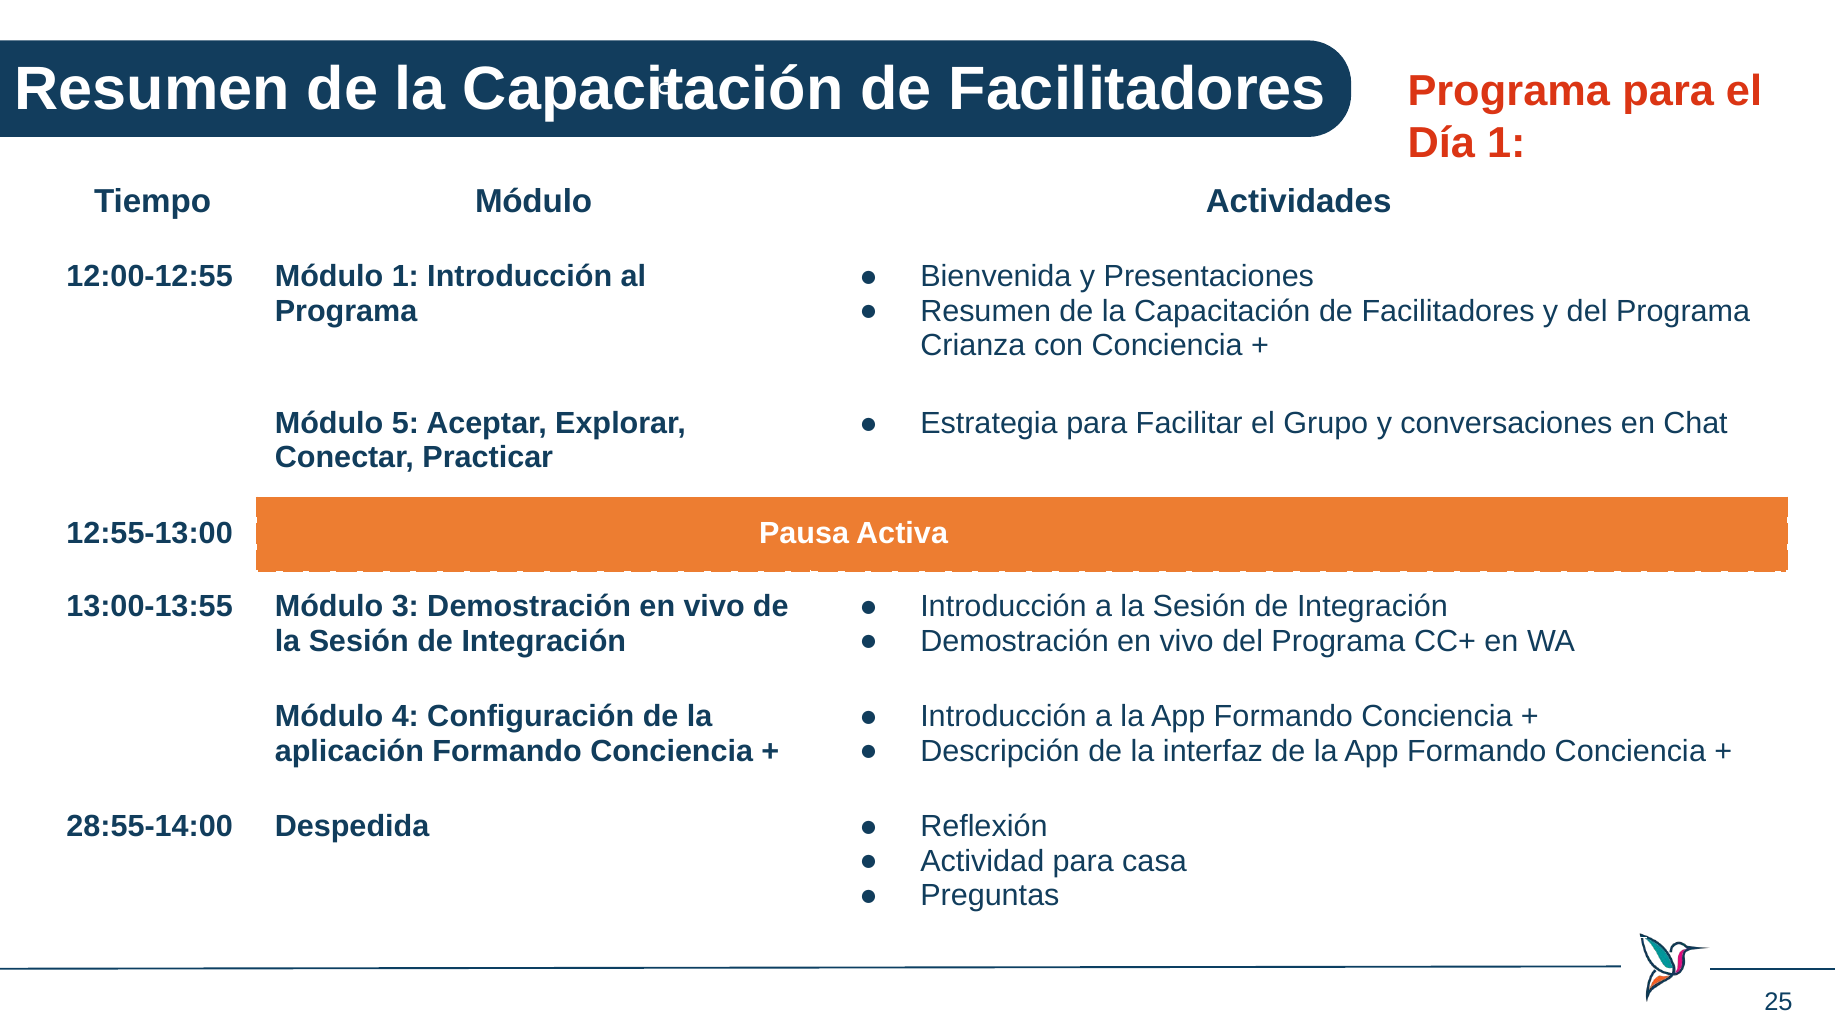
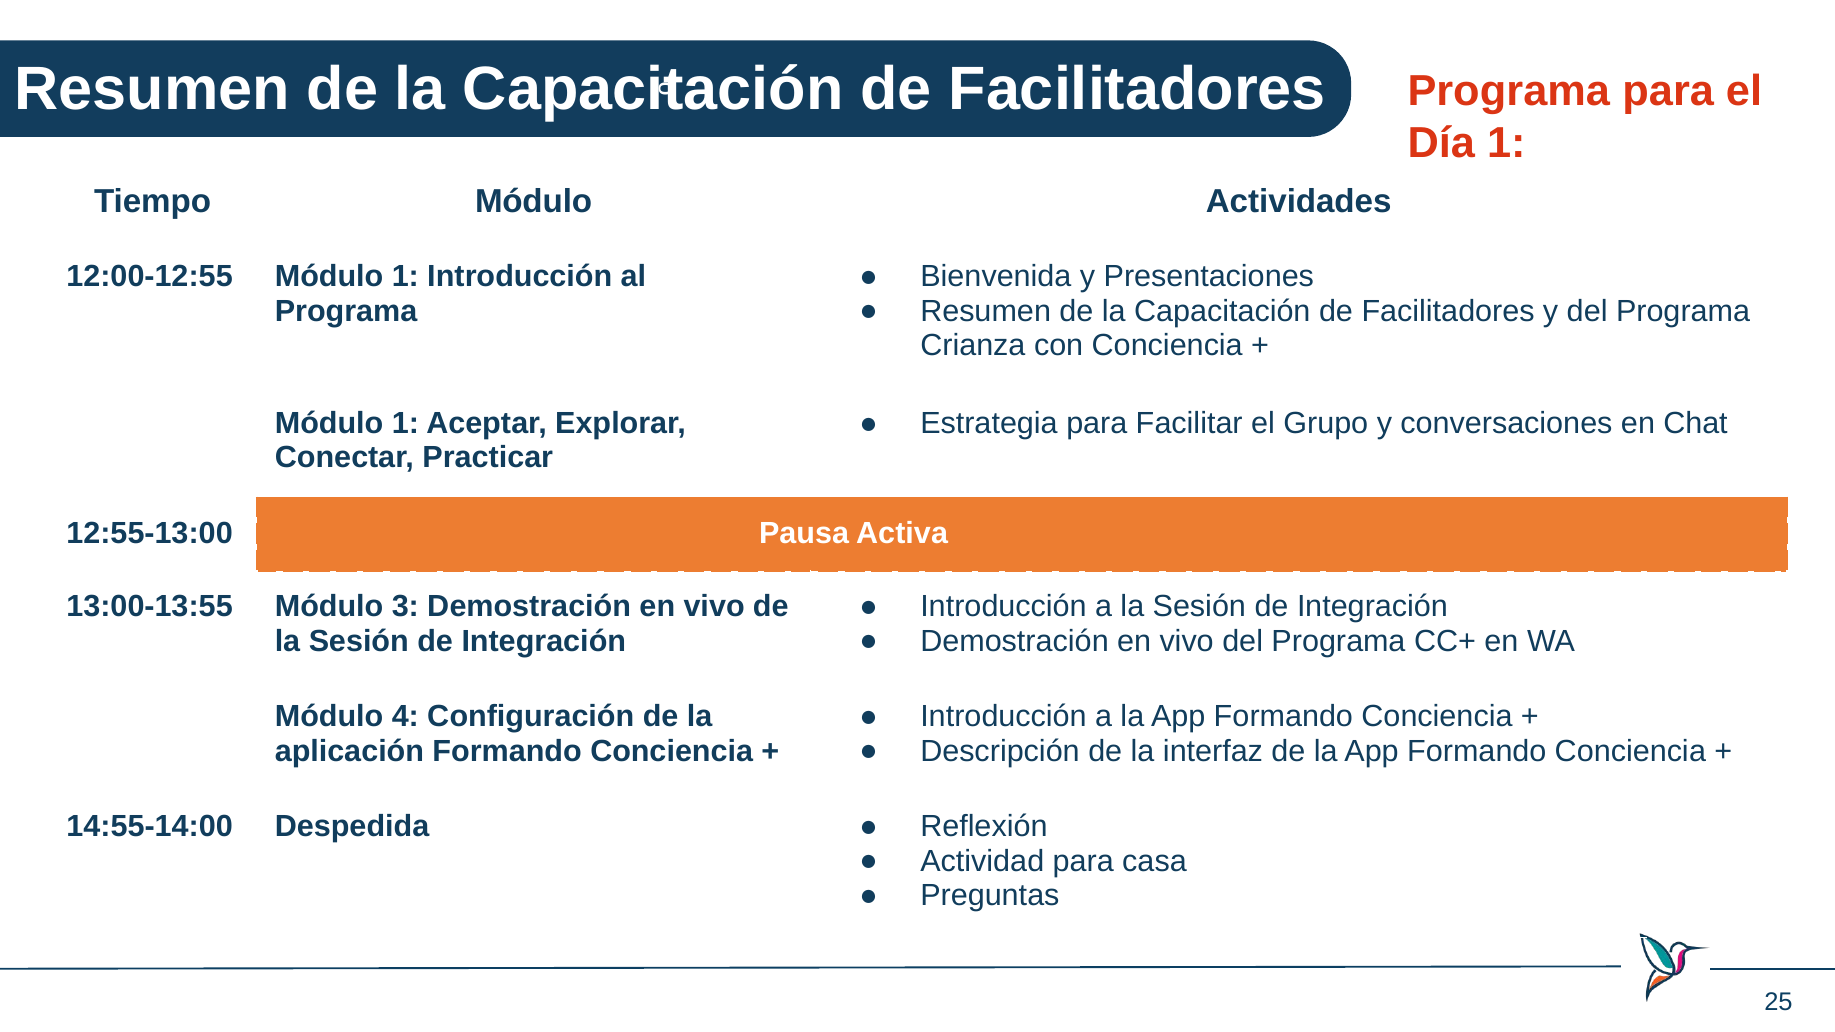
5: 5 -> 1 (405, 424)
28:55-14:00: 28:55-14:00 -> 14:55-14:00 (150, 827)
